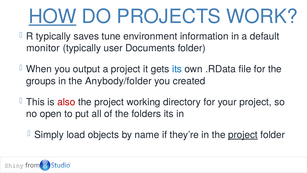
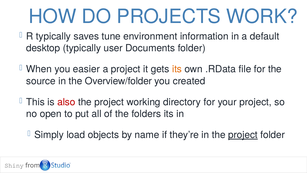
HOW underline: present -> none (53, 17)
monitor: monitor -> desktop (43, 48)
output: output -> easier (86, 69)
its colour: blue -> orange (177, 69)
groups: groups -> source (41, 81)
Anybody/folder: Anybody/folder -> Overview/folder (118, 81)
